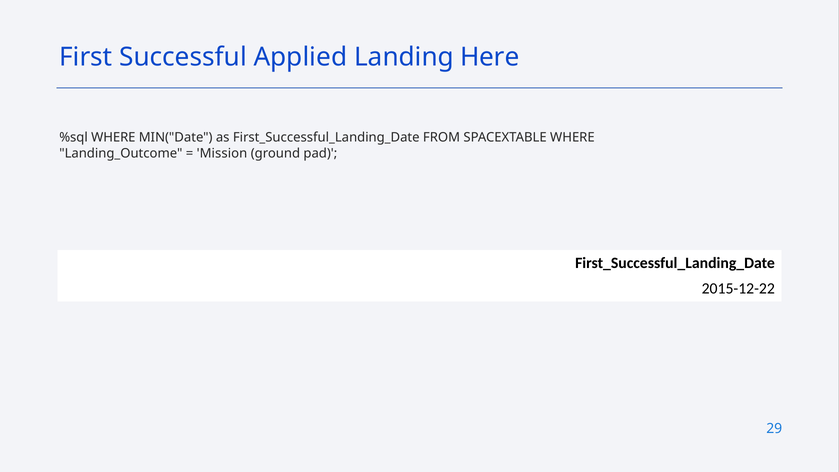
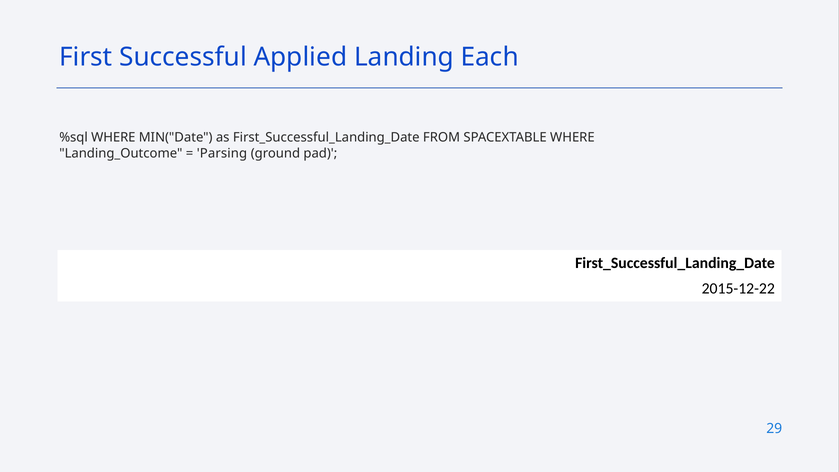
Here: Here -> Each (490, 57)
Mission: Mission -> Parsing (222, 153)
